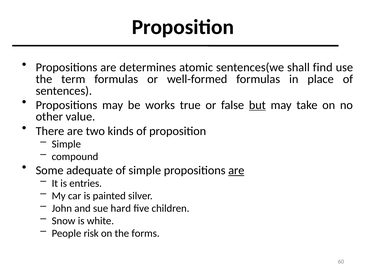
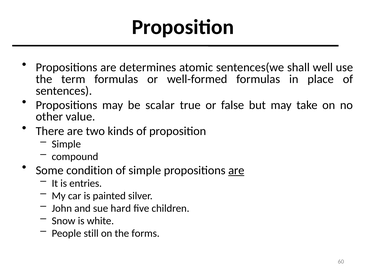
find: find -> well (323, 67)
works: works -> scalar (160, 105)
but underline: present -> none (257, 105)
adequate: adequate -> condition (90, 171)
risk: risk -> still (91, 234)
